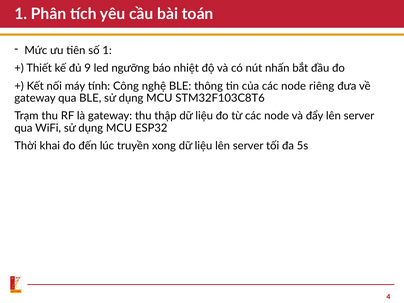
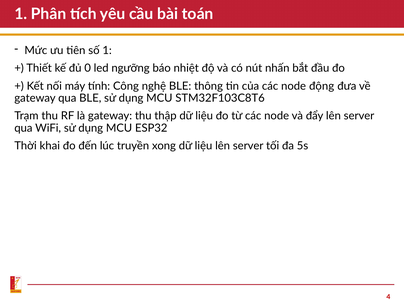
9: 9 -> 0 (88, 68)
riêng: riêng -> động (322, 86)
